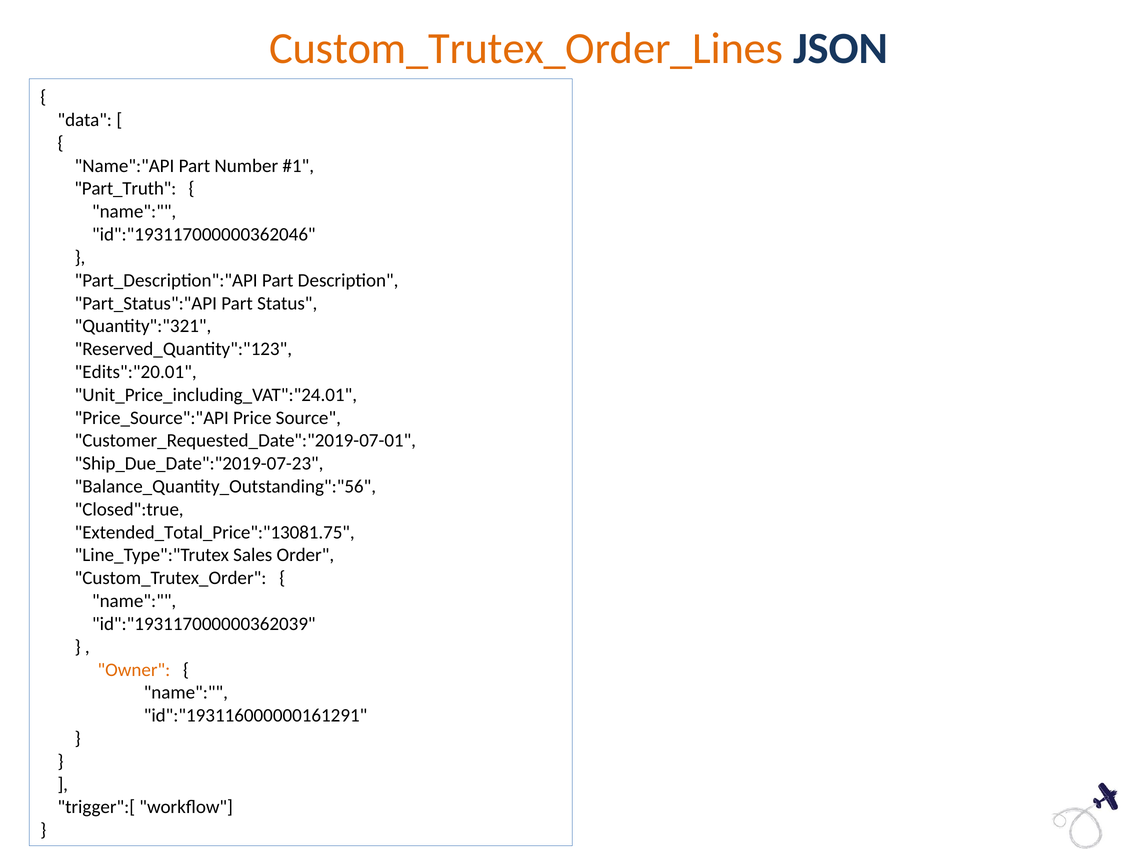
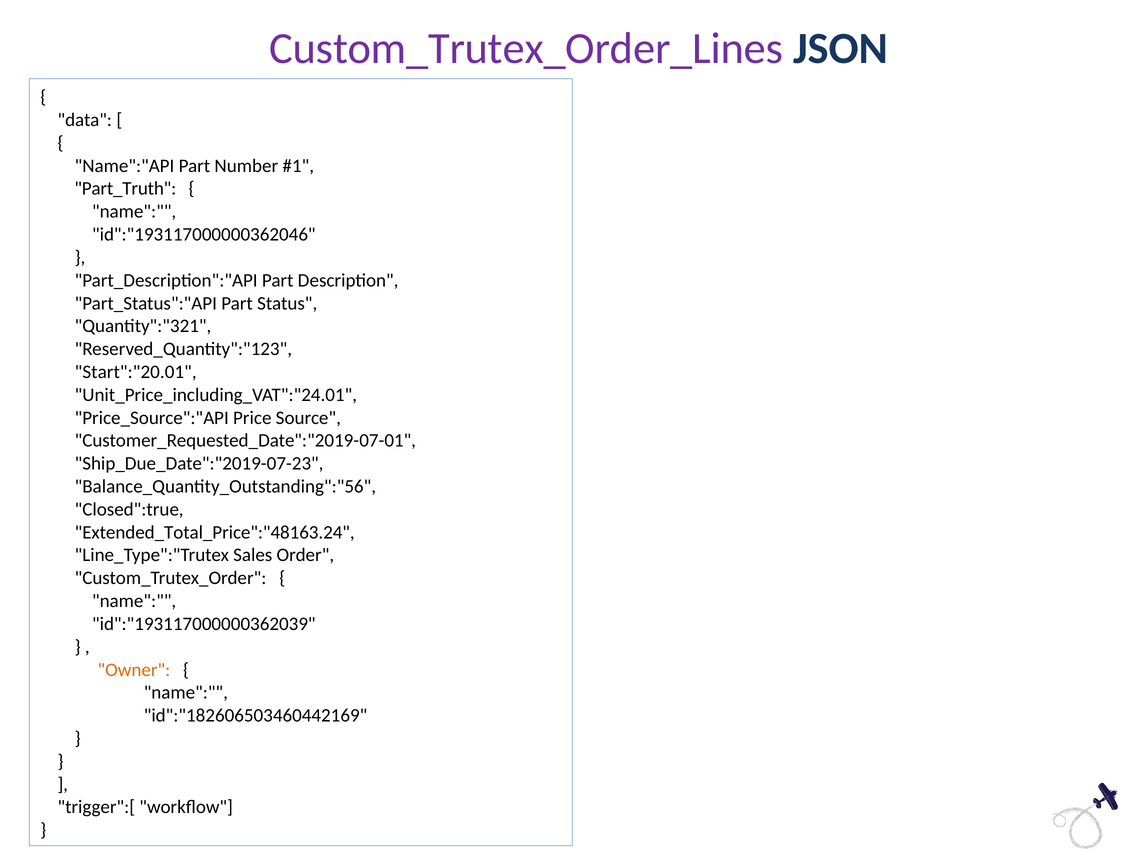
Custom_Trutex_Order_Lines colour: orange -> purple (526, 49)
Edits":"20.01: Edits":"20.01 -> Start":"20.01 (136, 372)
Extended_Total_Price":"13081.75: Extended_Total_Price":"13081.75 -> Extended_Total_Price":"48163.24 (215, 532)
id":"193116000000161291: id":"193116000000161291 -> id":"182606503460442169 (256, 715)
